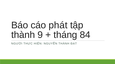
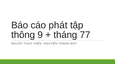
thành: thành -> thông (23, 35)
84: 84 -> 77 (85, 35)
